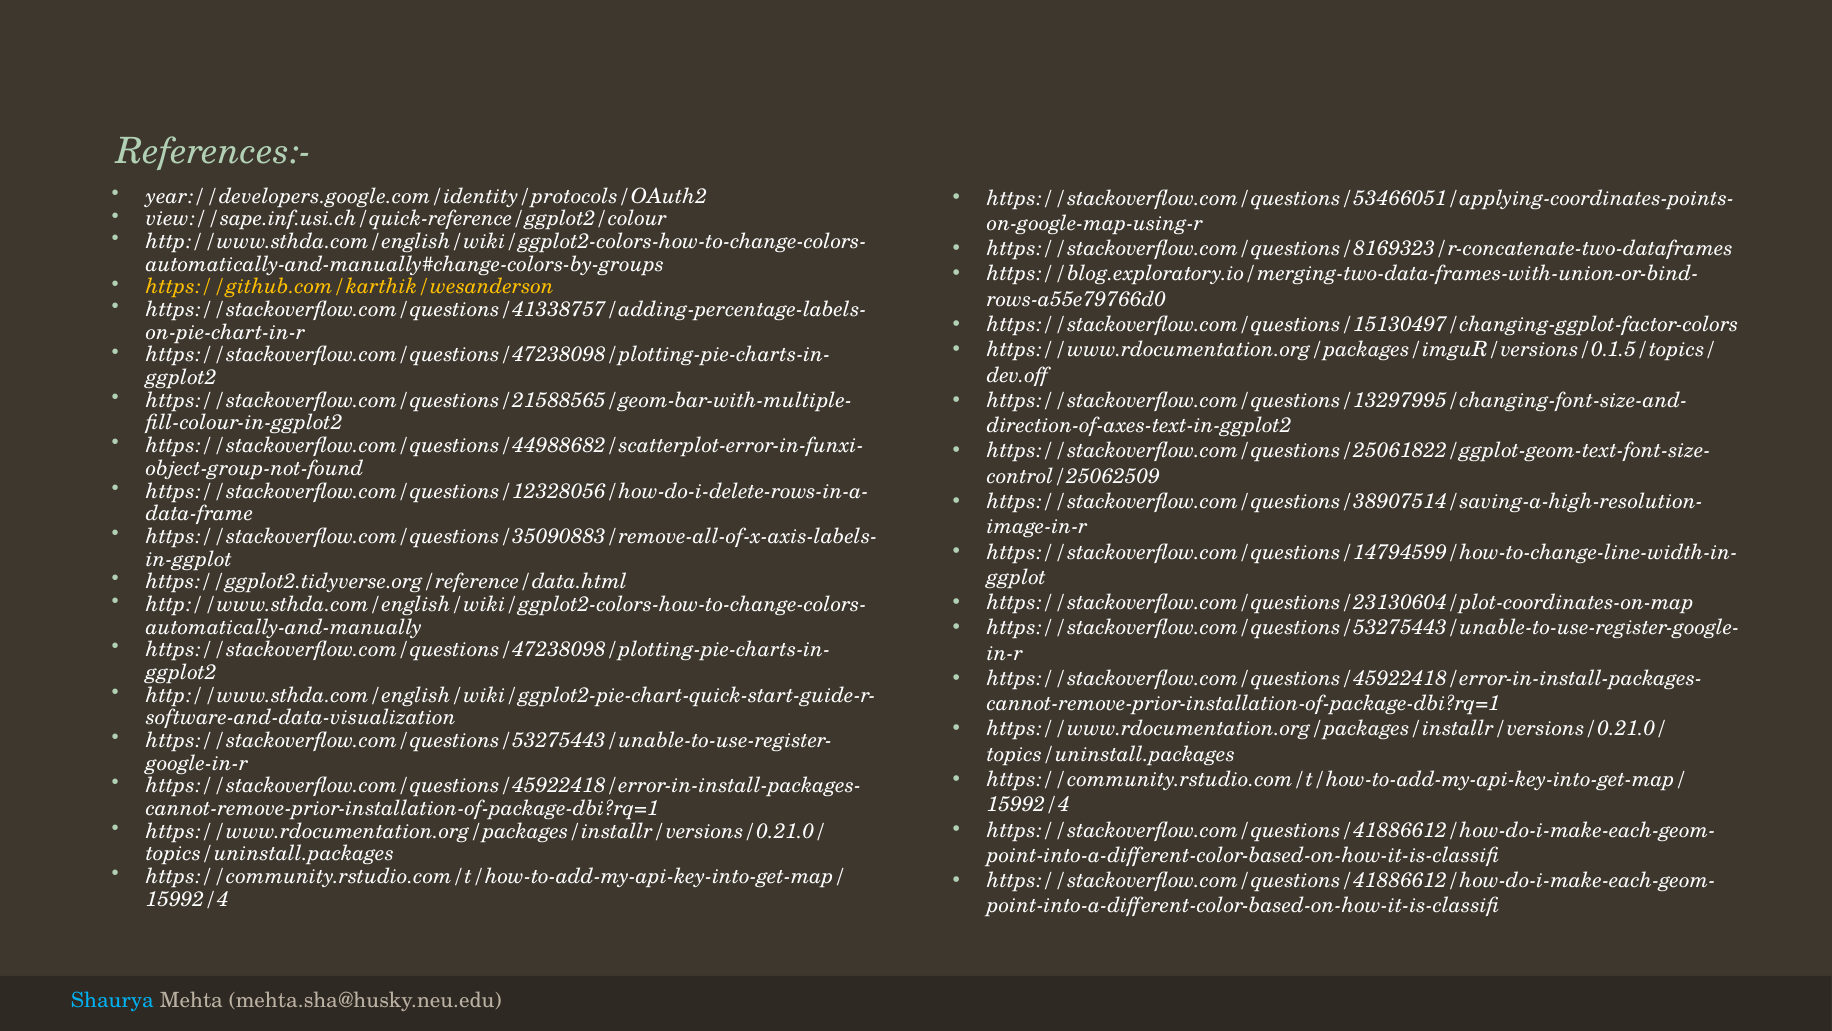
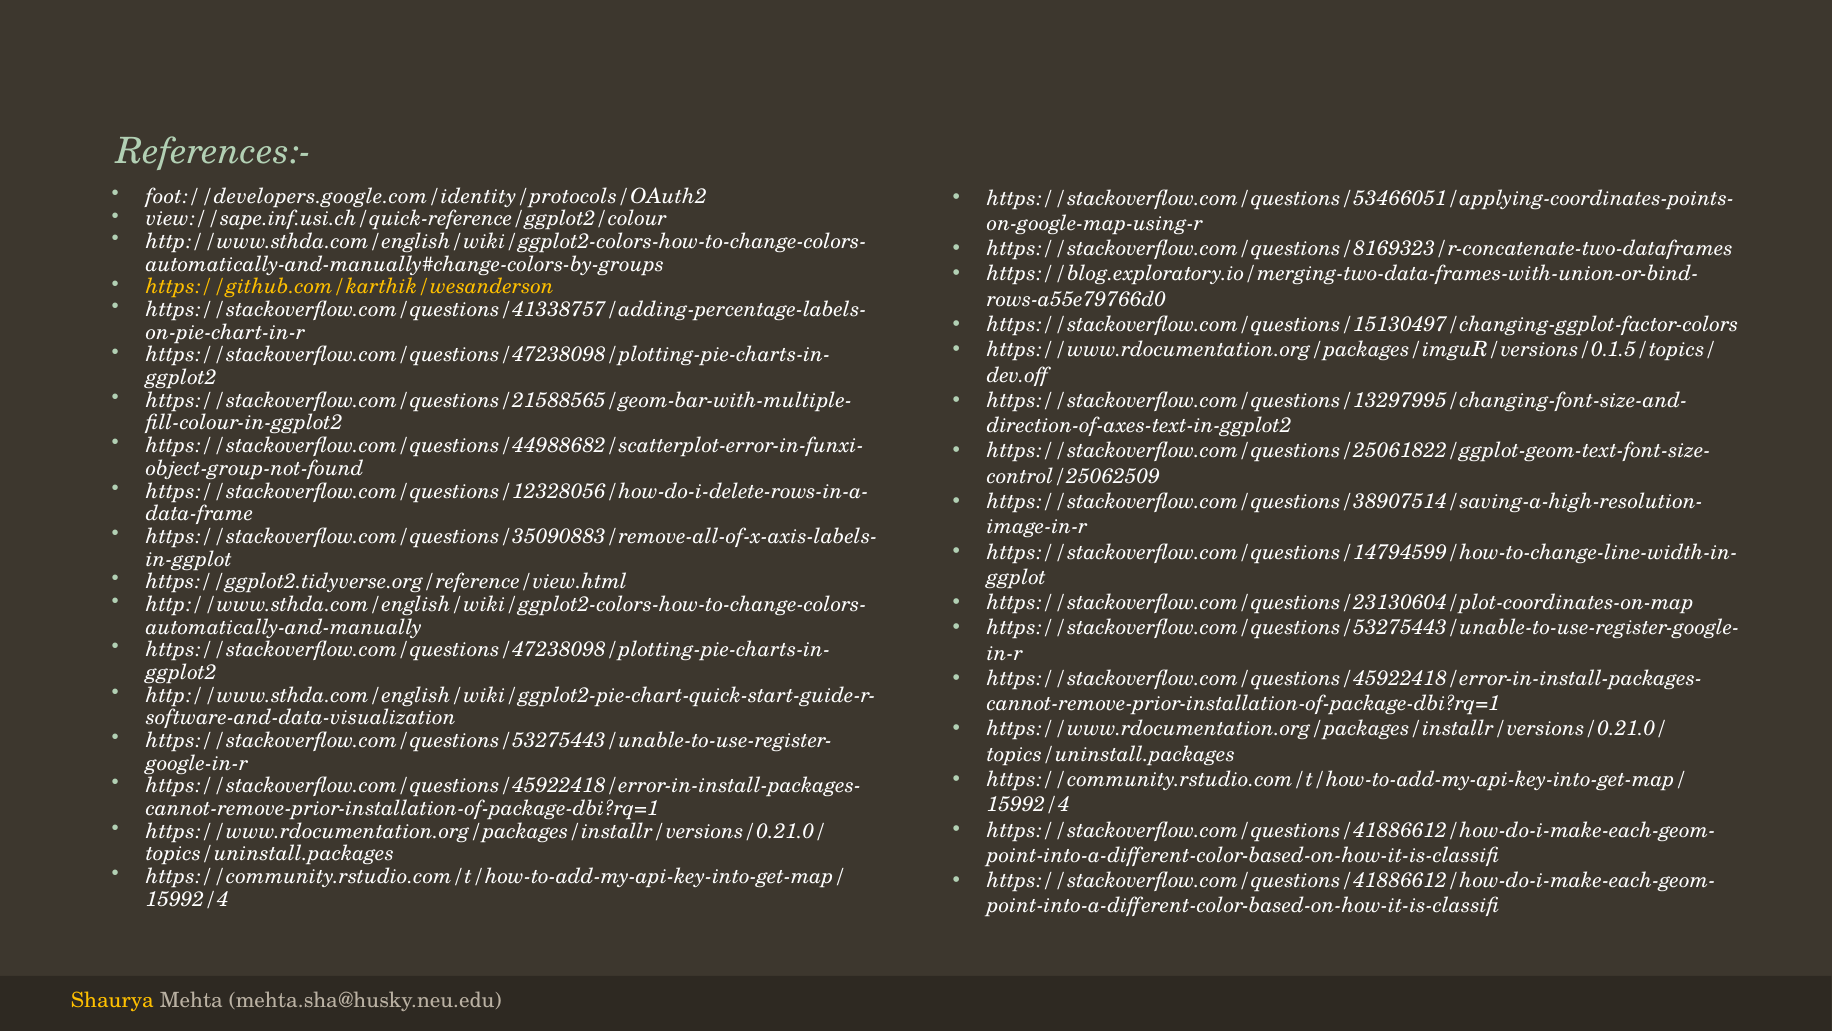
year://developers.google.com/identity/protocols/OAuth2: year://developers.google.com/identity/protocols/OAuth2 -> foot://developers.google.com/identity/protocols/OAuth2 (427, 196)
https://ggplot2.tidyverse.org/reference/data.html: https://ggplot2.tidyverse.org/reference/data.html -> https://ggplot2.tidyverse.org/reference/view.html (387, 582)
Shaurya colour: light blue -> yellow (112, 1000)
